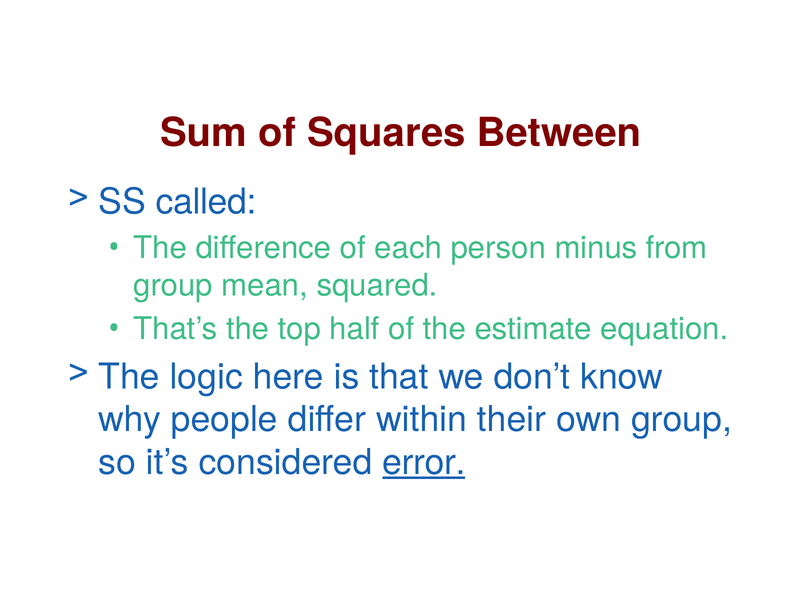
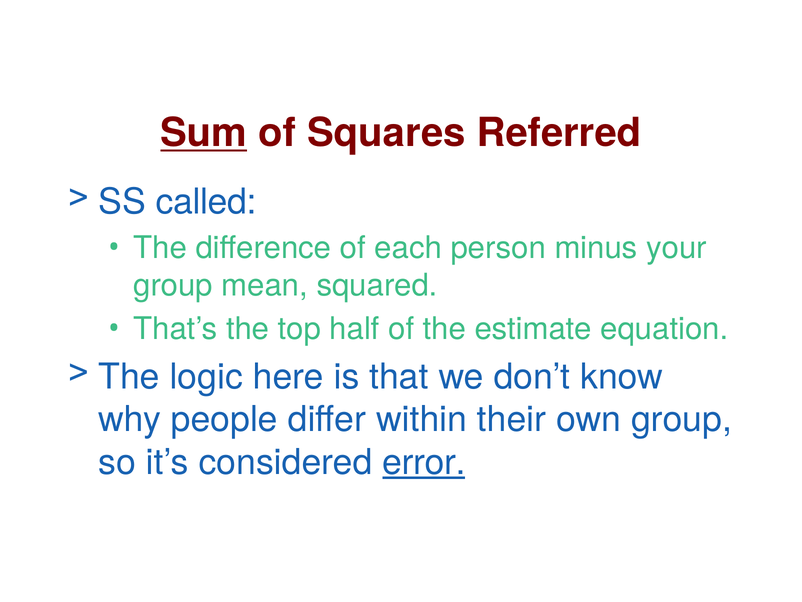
Sum underline: none -> present (204, 133)
Between: Between -> Referred (559, 133)
from: from -> your (676, 248)
